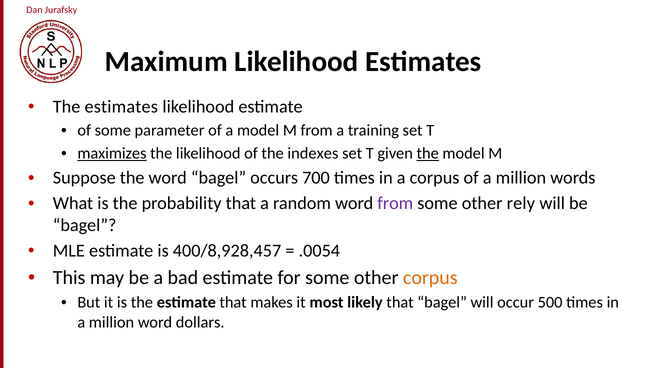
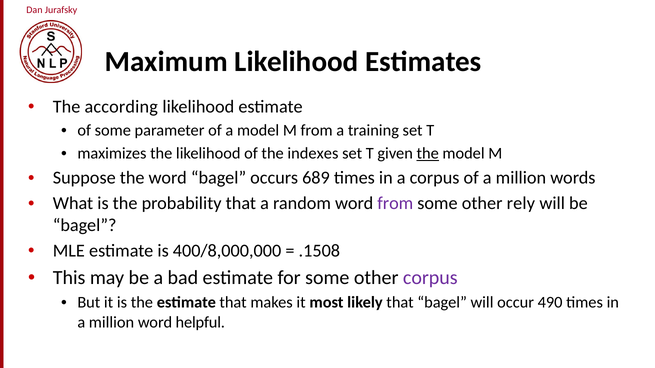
The estimates: estimates -> according (121, 107)
maximizes underline: present -> none (112, 154)
700: 700 -> 689 (316, 178)
400/8,928,457: 400/8,928,457 -> 400/8,000,000 (227, 251)
.0054: .0054 -> .1508 (319, 251)
corpus colour: orange -> purple (430, 278)
500: 500 -> 490 (550, 303)
dollars: dollars -> helpful (200, 323)
